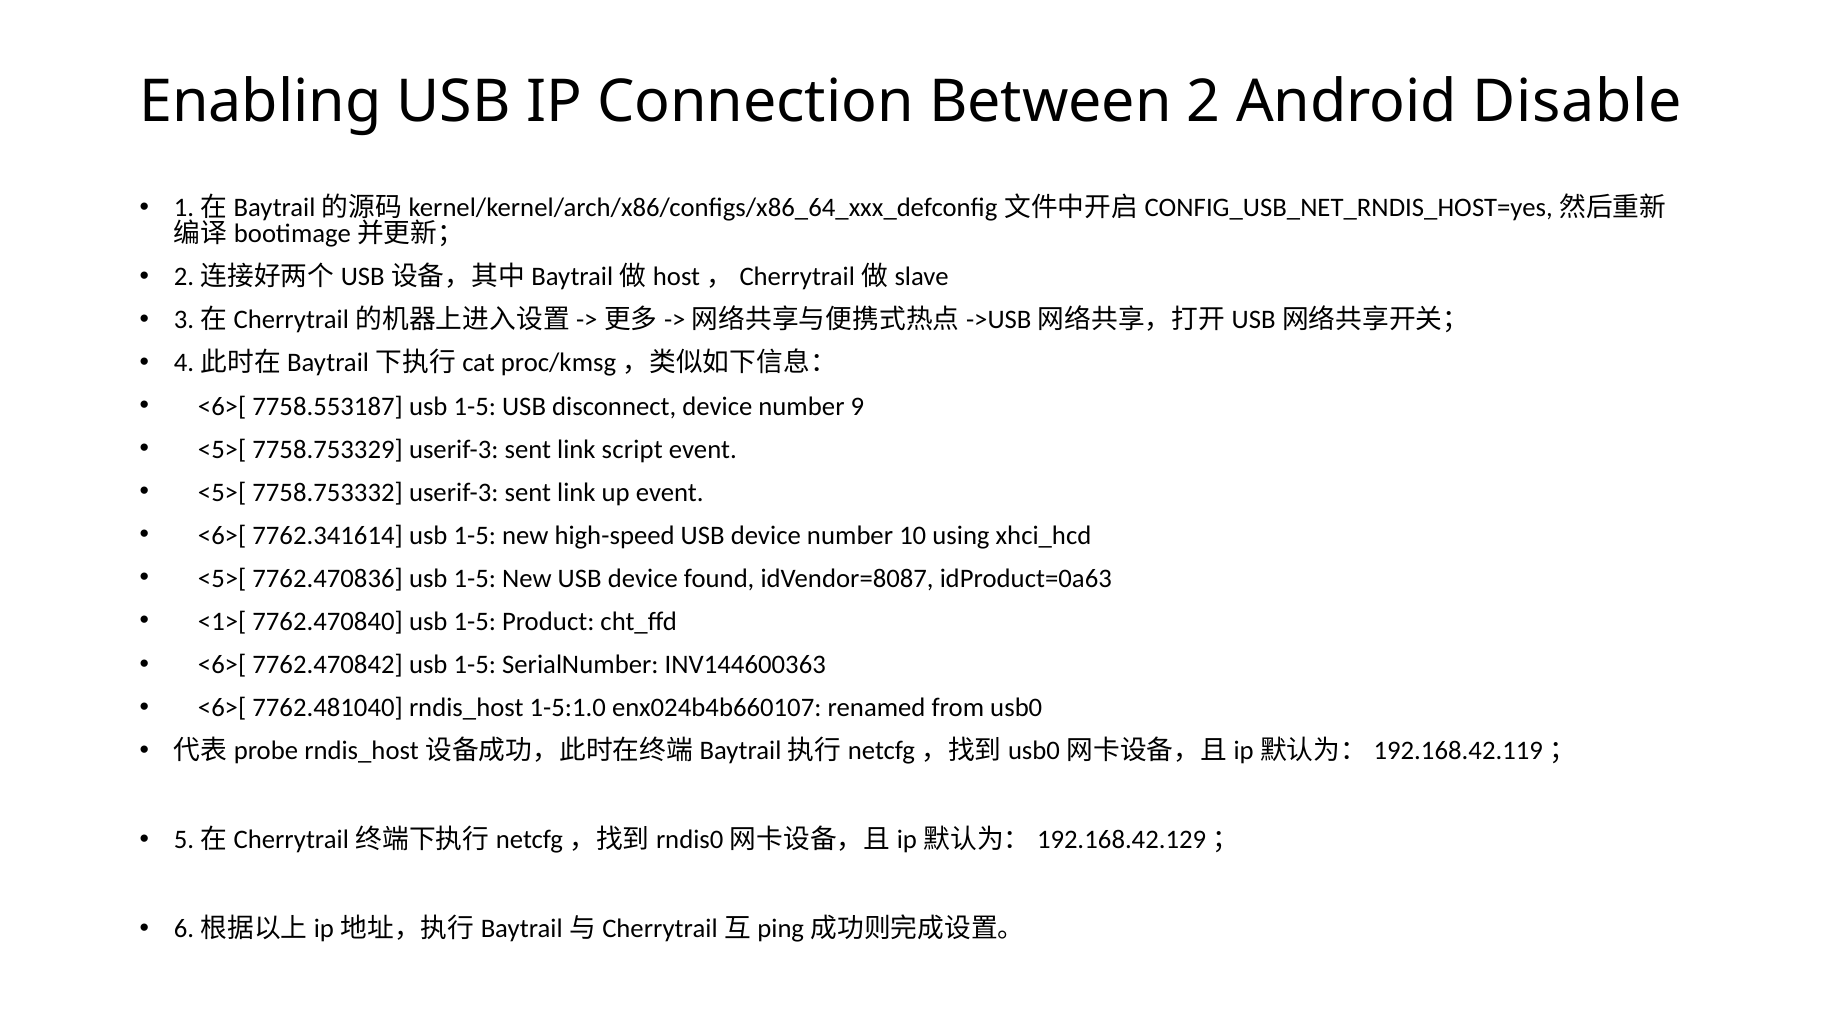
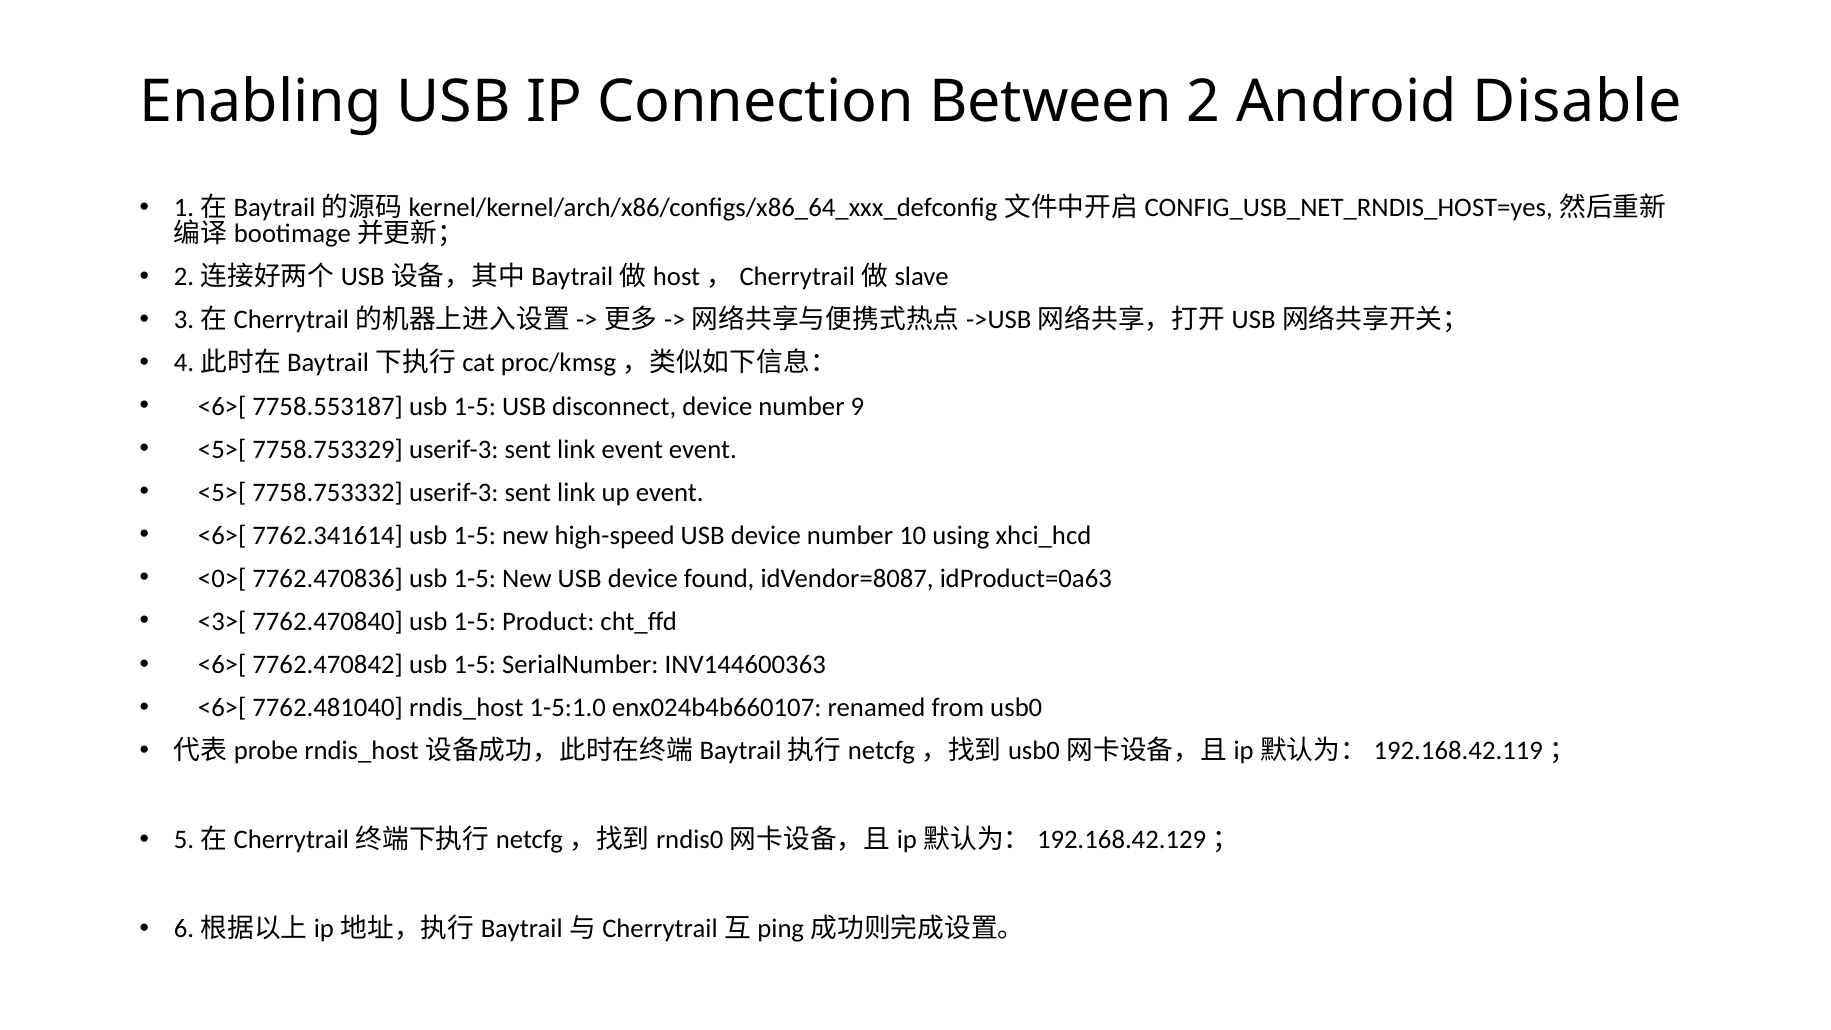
link script: script -> event (632, 449)
<5>[: <5>[ -> <0>[ (222, 579)
<1>[: <1>[ -> <3>[ (222, 622)
